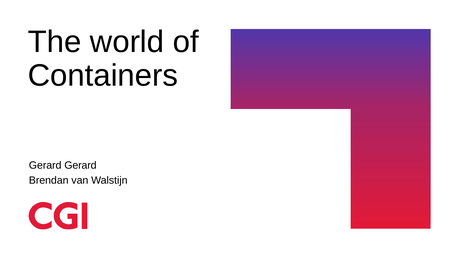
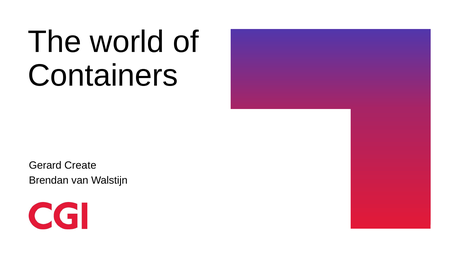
Gerard Gerard: Gerard -> Create (80, 166)
